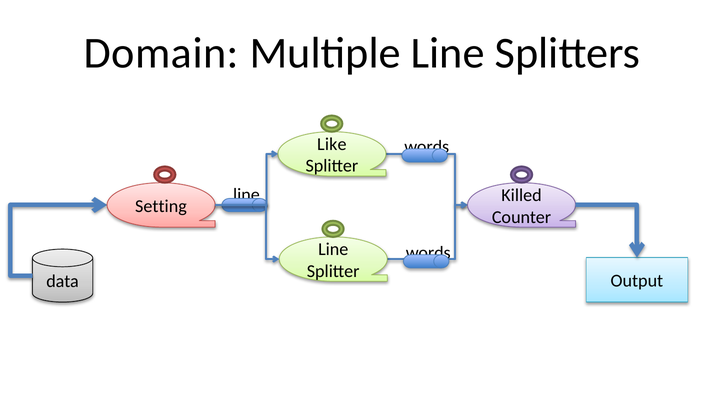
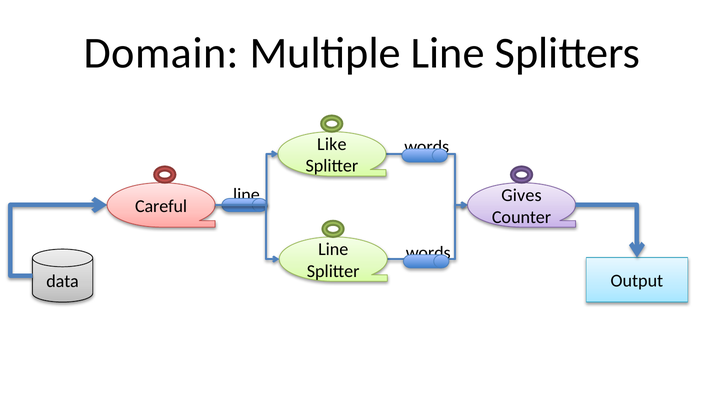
Killed: Killed -> Gives (521, 195)
Setting: Setting -> Careful (161, 206)
